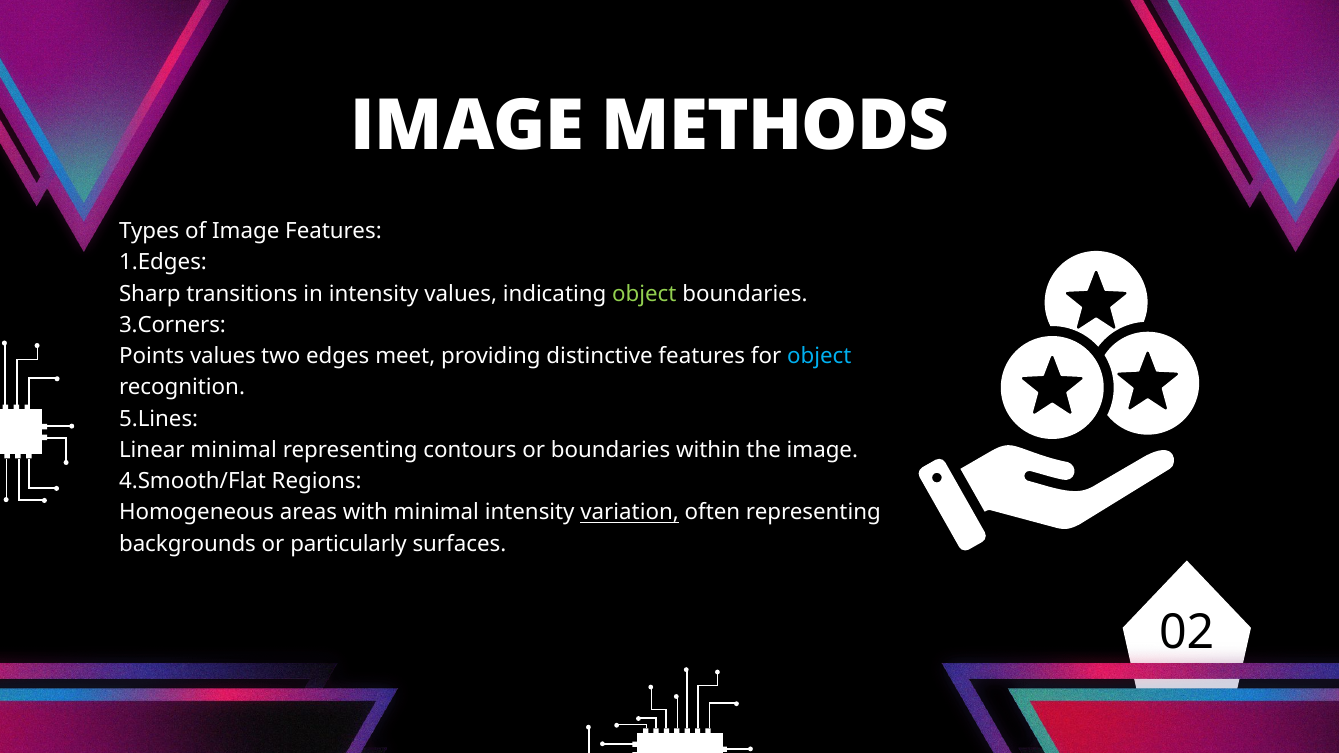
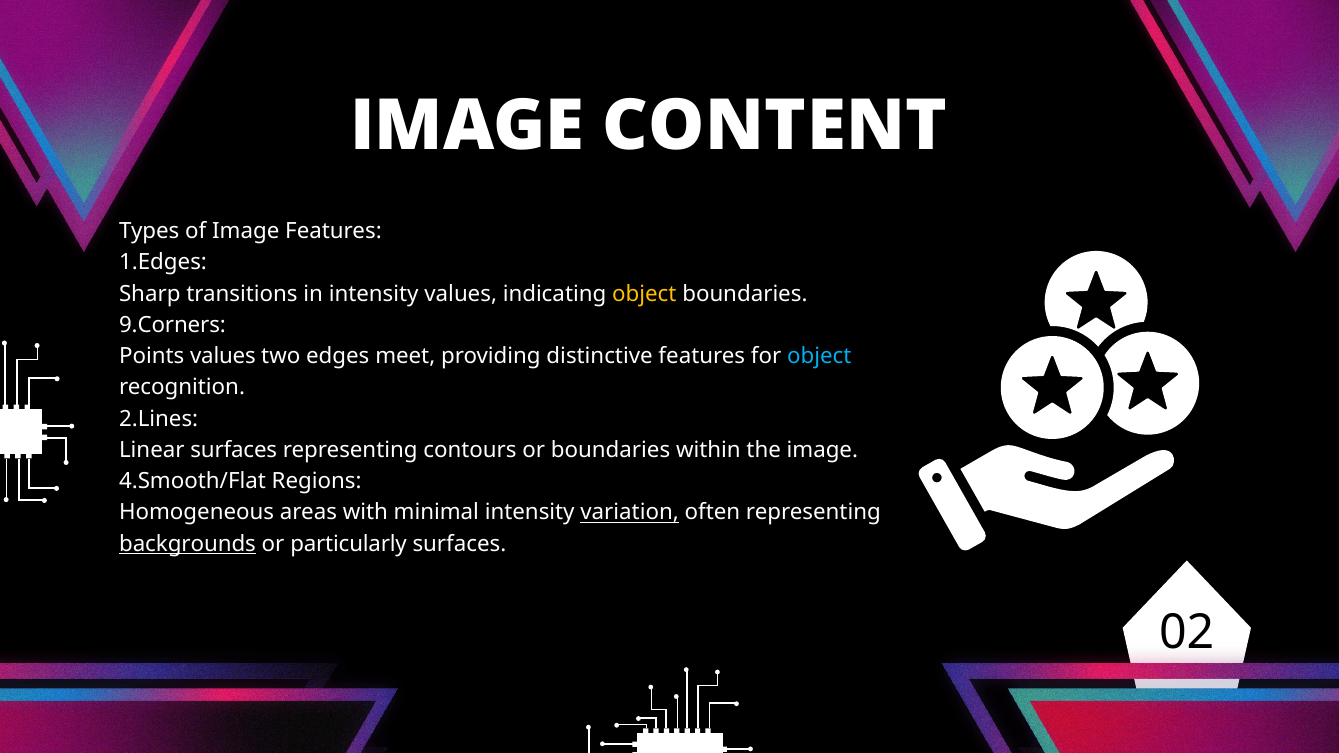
METHODS: METHODS -> CONTENT (775, 126)
object colour: light green -> yellow (644, 294)
3.Corners: 3.Corners -> 9.Corners (172, 325)
5.Lines: 5.Lines -> 2.Lines (159, 419)
Linear minimal: minimal -> surfaces (234, 450)
backgrounds underline: none -> present (188, 544)
